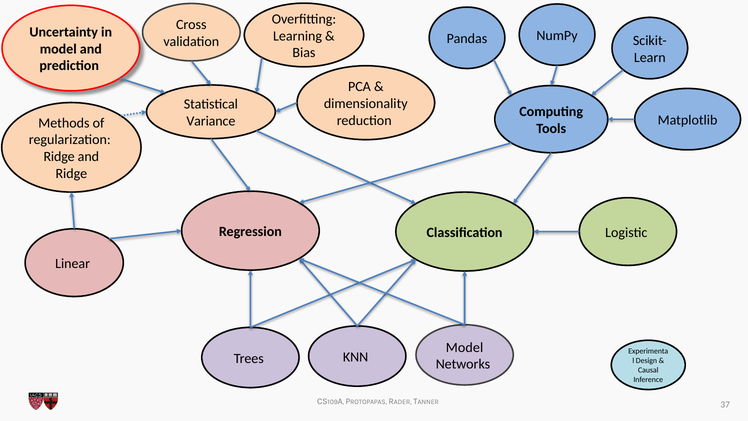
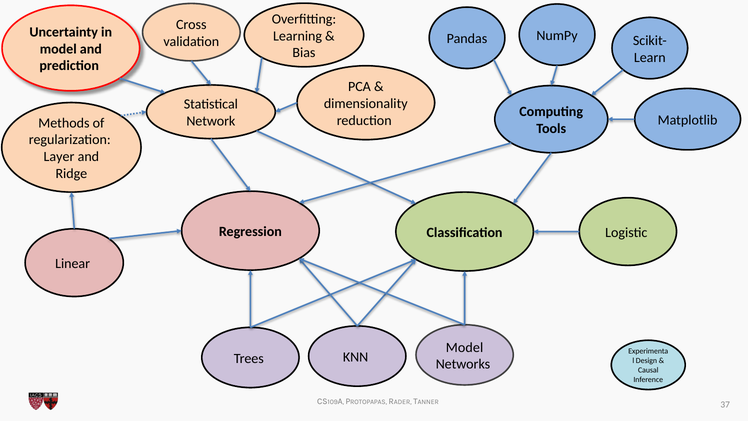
Variance: Variance -> Network (211, 121)
Ridge: Ridge -> Layer (59, 157)
